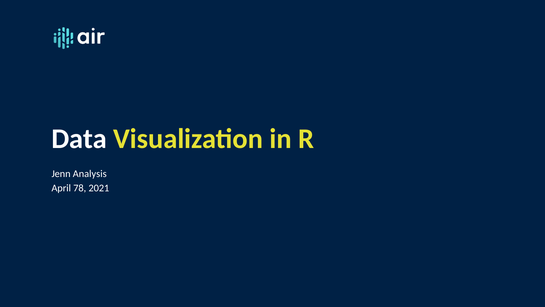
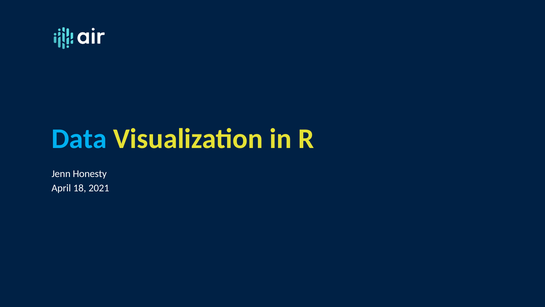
Data colour: white -> light blue (79, 139)
Analysis: Analysis -> Honesty (90, 174)
78: 78 -> 18 (80, 188)
